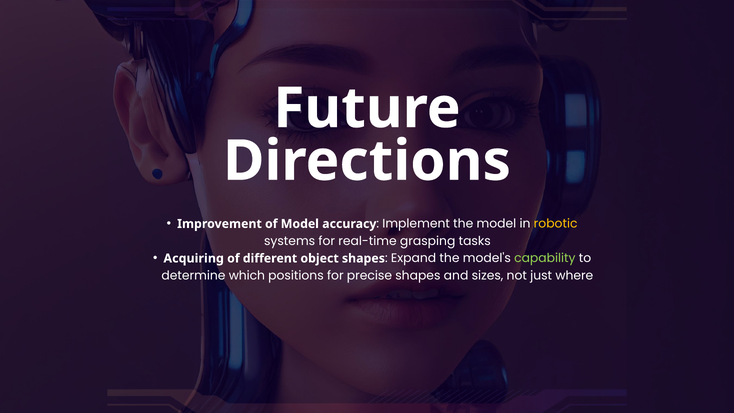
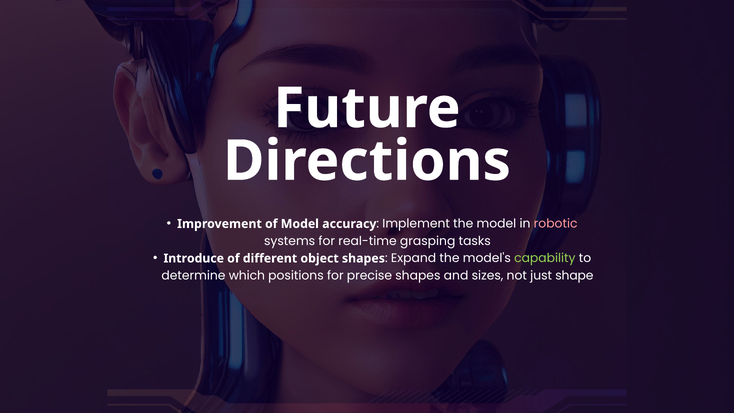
robotic colour: yellow -> pink (556, 224)
Acquiring: Acquiring -> Introduce (194, 258)
where: where -> shape (574, 276)
